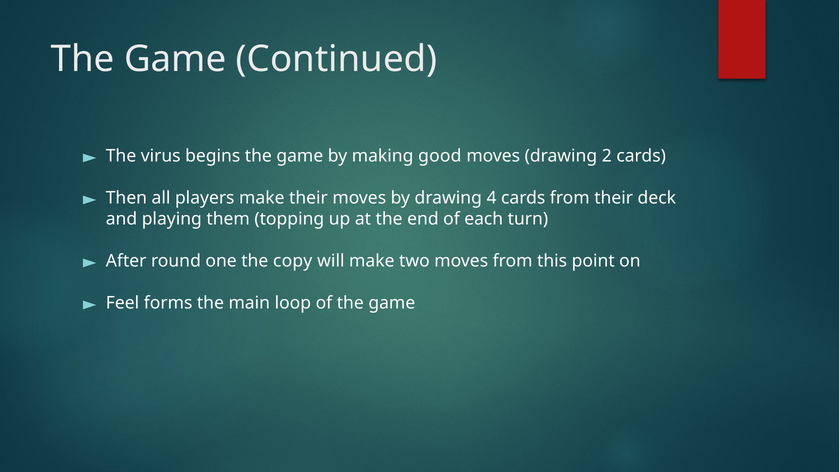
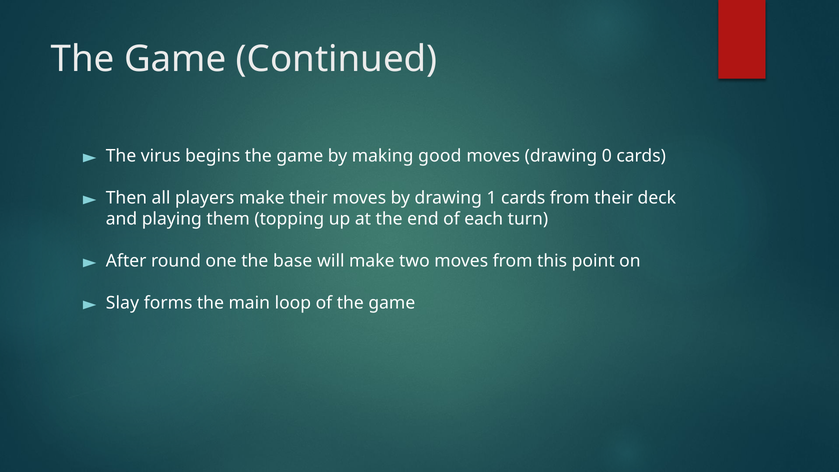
2: 2 -> 0 (607, 156)
4: 4 -> 1 (492, 198)
copy: copy -> base (293, 261)
Feel: Feel -> Slay (122, 303)
